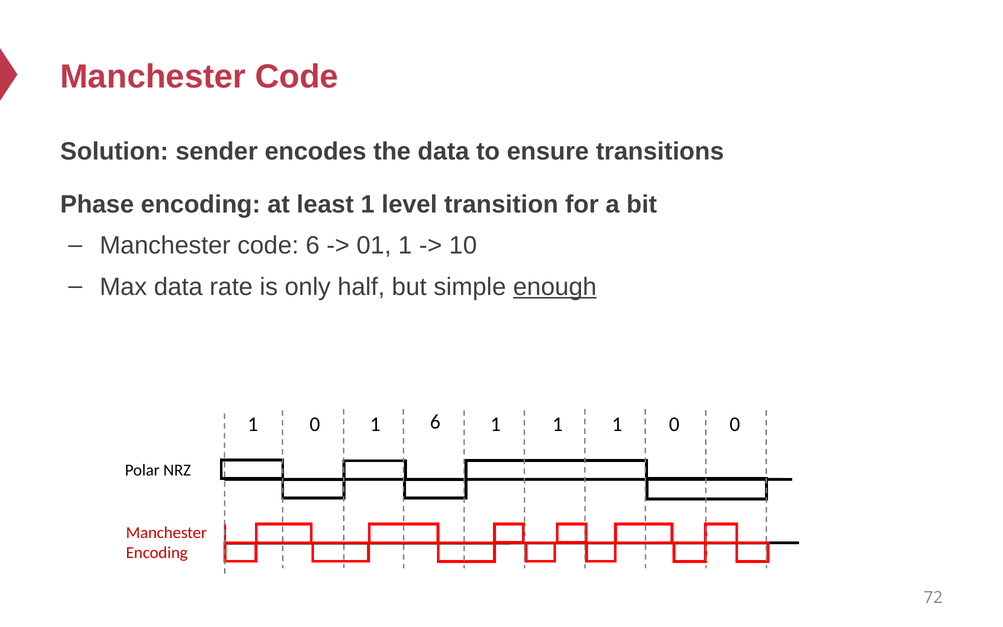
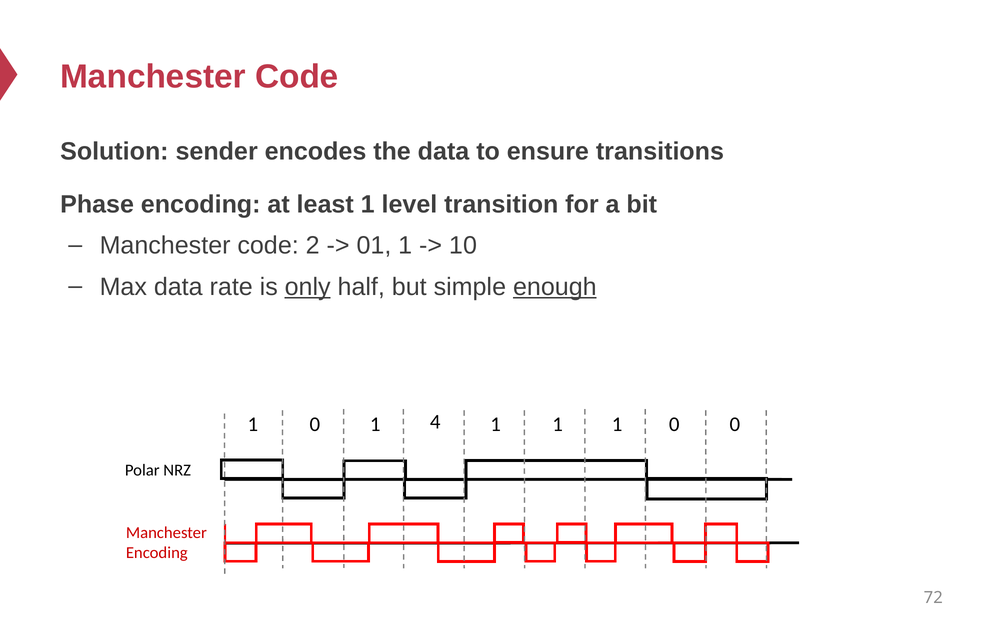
code 6: 6 -> 2 (313, 246)
only underline: none -> present (308, 287)
1 6: 6 -> 4 (435, 422)
